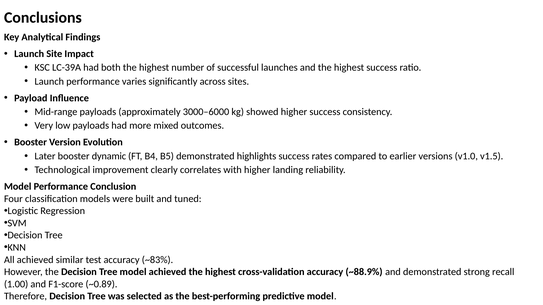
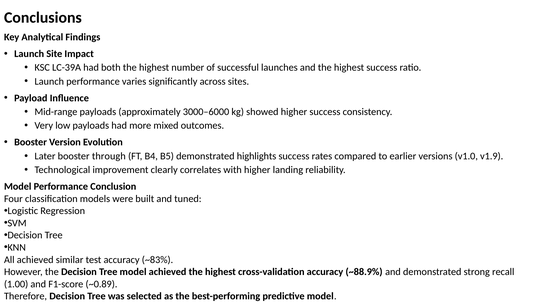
dynamic: dynamic -> through (109, 156)
v1.5: v1.5 -> v1.9 (492, 156)
